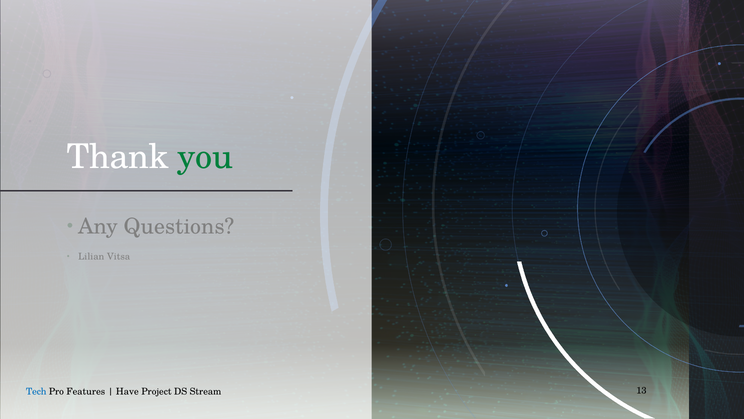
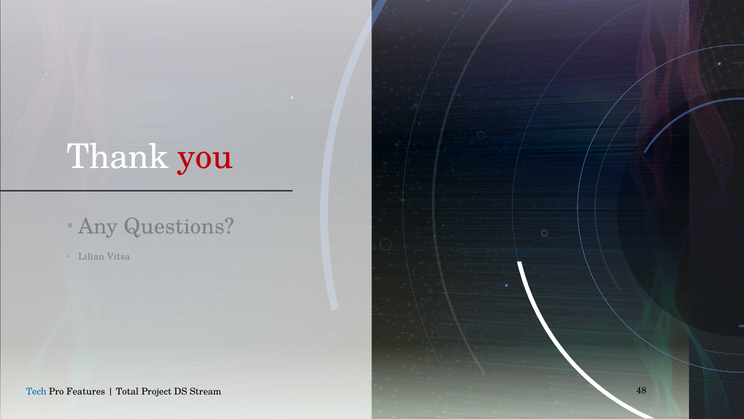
you colour: green -> red (205, 157)
Have: Have -> Total (127, 391)
13: 13 -> 48 (642, 390)
